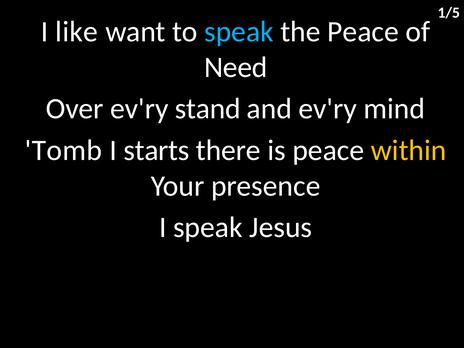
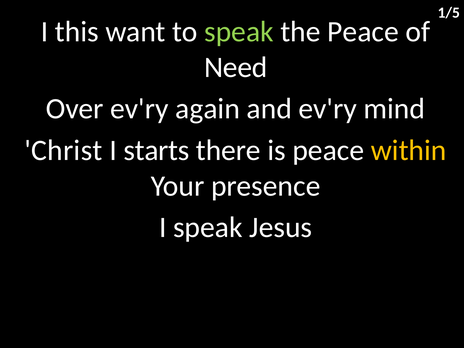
like: like -> this (77, 32)
speak colour: light blue -> light green (239, 32)
stand: stand -> again (208, 109)
Tomb: Tomb -> Christ (63, 150)
